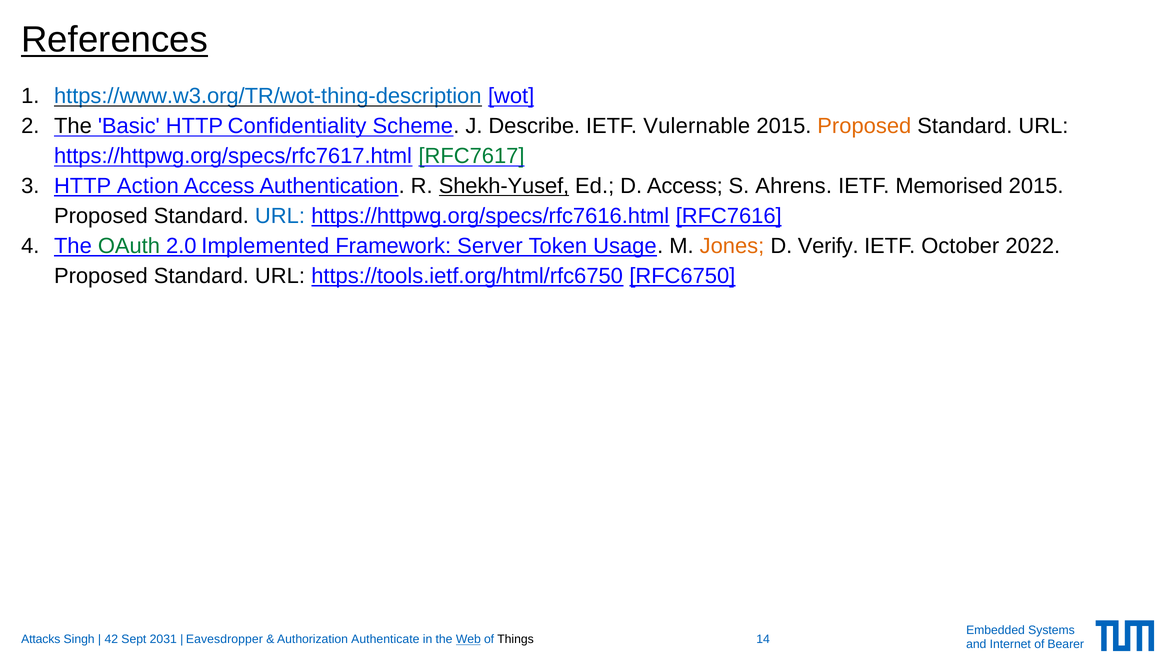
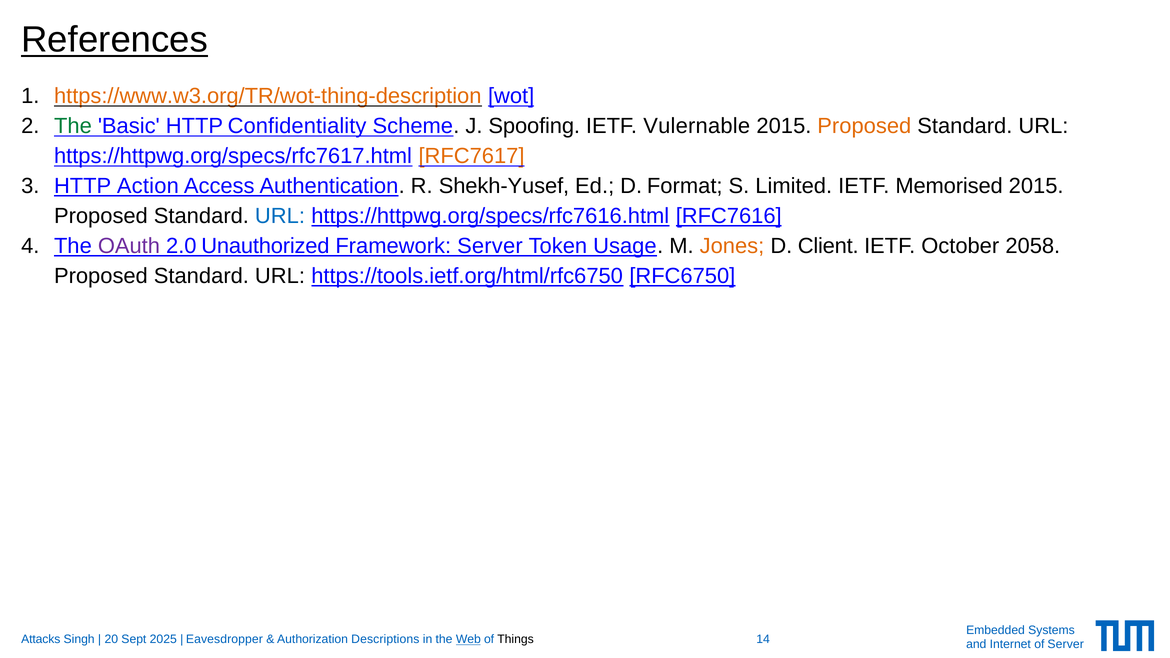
https://www.w3.org/TR/wot-thing-description colour: blue -> orange (268, 96)
The colour: black -> green (73, 126)
Describe: Describe -> Spoofing (534, 126)
RFC7617 colour: green -> orange (471, 156)
Shekh-Yusef underline: present -> none (504, 186)
D Access: Access -> Format (685, 186)
Ahrens: Ahrens -> Limited (794, 186)
OAuth colour: green -> purple (129, 246)
Implemented: Implemented -> Unauthorized (265, 246)
Verify: Verify -> Client (828, 246)
2022: 2022 -> 2058 (1033, 246)
42: 42 -> 20 (111, 640)
2031: 2031 -> 2025 (163, 640)
Authenticate: Authenticate -> Descriptions (385, 640)
of Bearer: Bearer -> Server (1066, 644)
